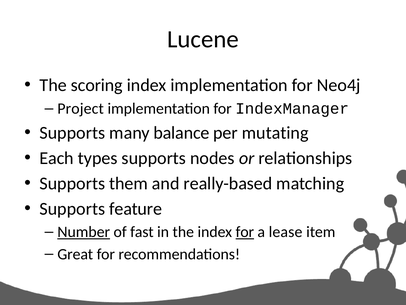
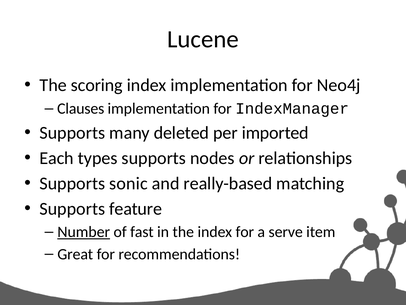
Project: Project -> Clauses (81, 108)
balance: balance -> deleted (181, 133)
mutating: mutating -> imported (275, 133)
them: them -> sonic (129, 183)
for underline: present -> none (245, 232)
lease: lease -> serve (286, 232)
